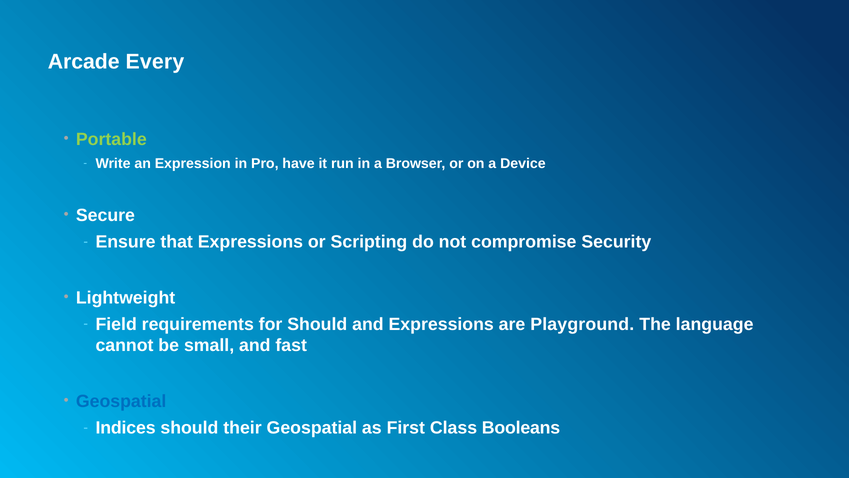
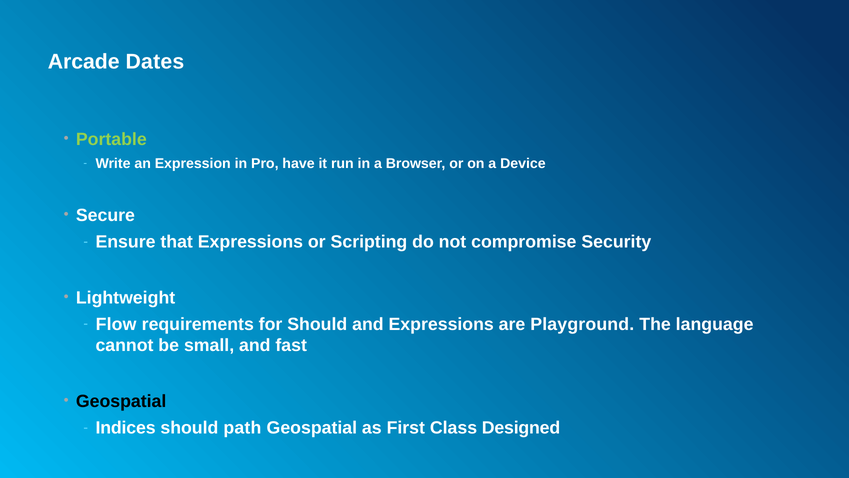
Every: Every -> Dates (155, 62)
Field: Field -> Flow (116, 324)
Geospatial colour: blue -> black (121, 401)
their: their -> path (242, 427)
Booleans: Booleans -> Designed (521, 427)
